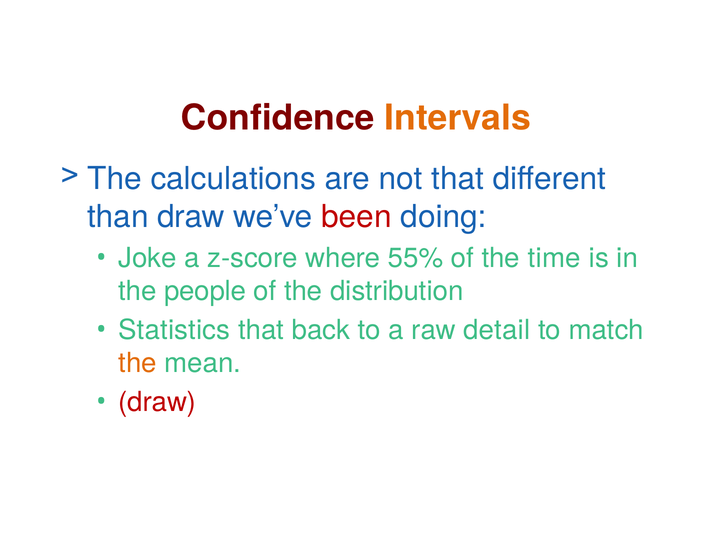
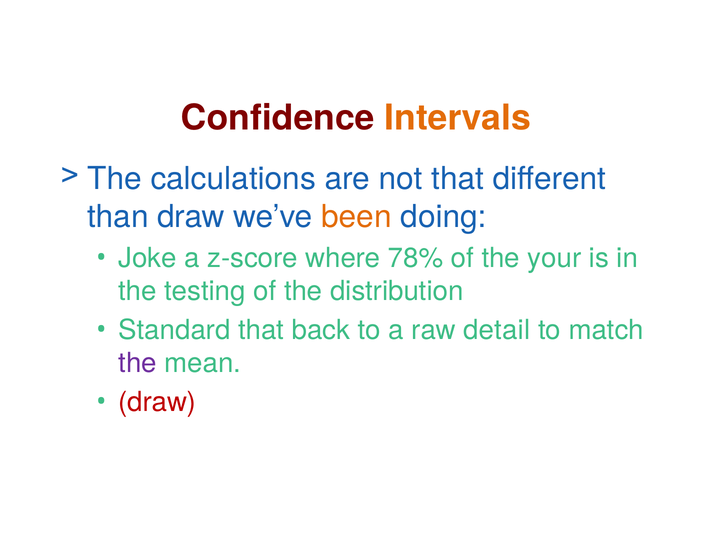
been colour: red -> orange (356, 217)
55%: 55% -> 78% (416, 258)
time: time -> your (554, 258)
people: people -> testing (205, 291)
Statistics: Statistics -> Standard (174, 330)
the colour: orange -> purple (138, 363)
